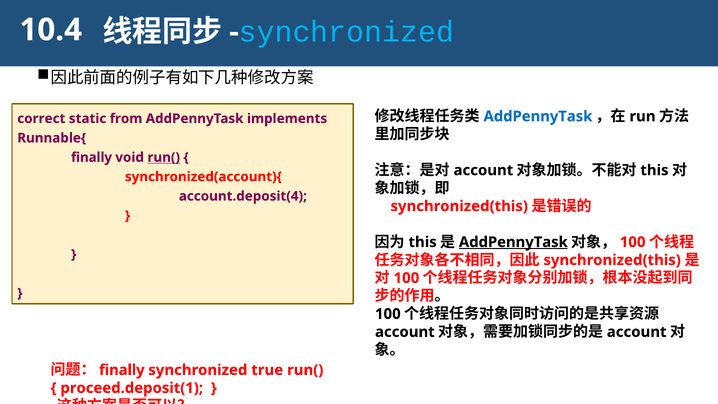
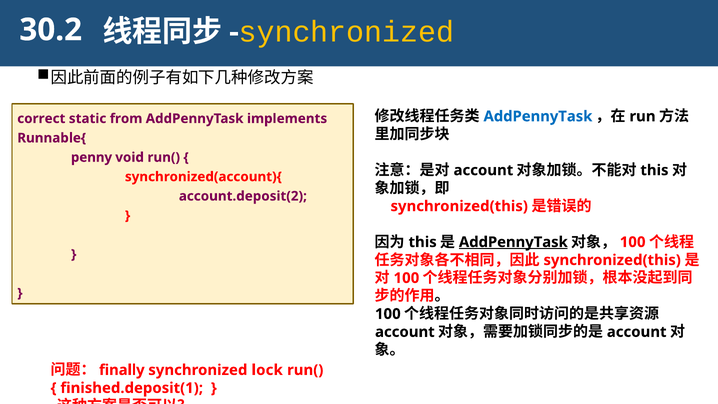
10.4: 10.4 -> 30.2 (51, 30)
synchronized colour: light blue -> yellow (346, 32)
finally: finally -> penny (91, 157)
run( underline: present -> none (164, 157)
account.deposit(4: account.deposit(4 -> account.deposit(2 (243, 196)
true: true -> lock (267, 370)
proceed.deposit(1: proceed.deposit(1 -> finished.deposit(1 (132, 388)
